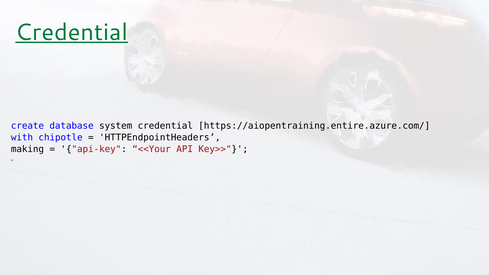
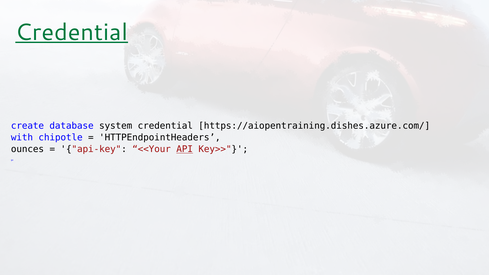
https://aiopentraining.entire.azure.com/: https://aiopentraining.entire.azure.com/ -> https://aiopentraining.dishes.azure.com/ (314, 126)
making: making -> ounces (27, 149)
API underline: none -> present (185, 149)
